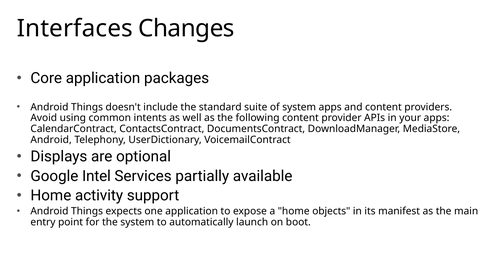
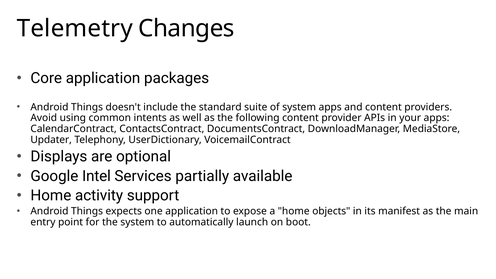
Interfaces: Interfaces -> Telemetry (75, 28)
Android: Android -> Updater (51, 140)
